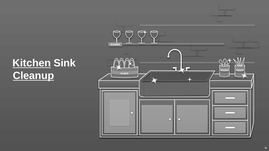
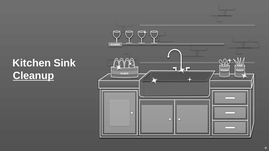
Kitchen underline: present -> none (32, 63)
